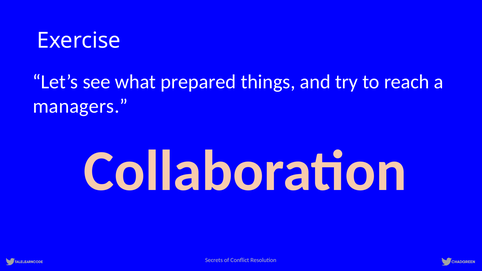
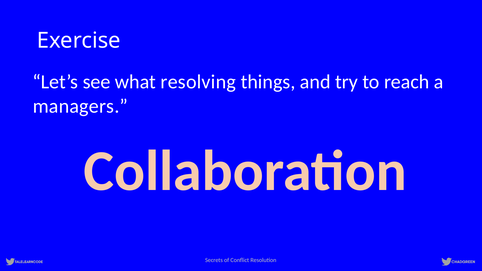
prepared: prepared -> resolving (198, 82)
